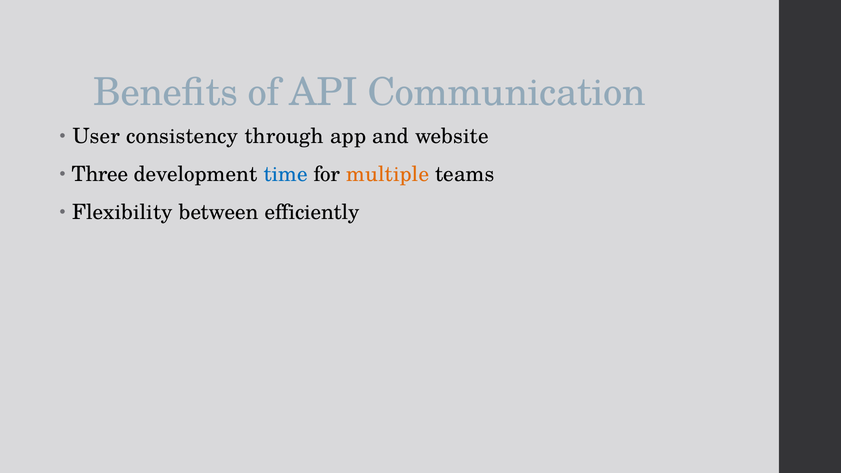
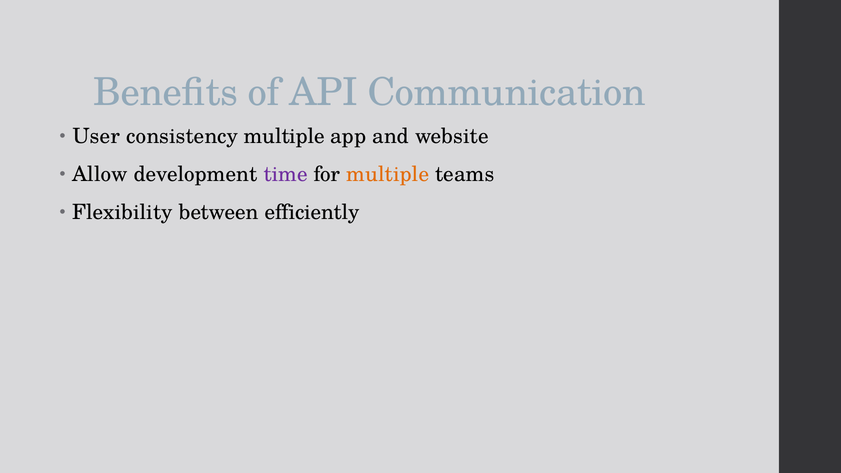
consistency through: through -> multiple (284, 136)
Three: Three -> Allow (100, 174)
time colour: blue -> purple (286, 174)
